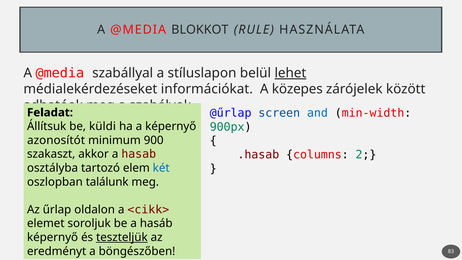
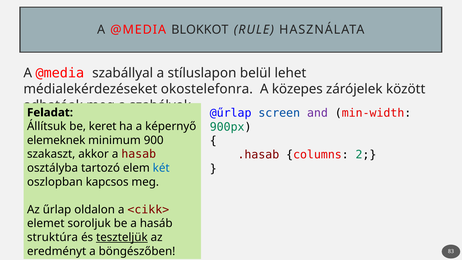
lehet underline: present -> none (290, 73)
információkat: információkat -> okostelefonra (207, 89)
and colour: blue -> purple (317, 113)
küldi: küldi -> keret (103, 126)
azonosítót: azonosítót -> elemeknek (56, 140)
találunk: találunk -> kapcsos (107, 182)
képernyő: képernyő -> struktúra (53, 237)
